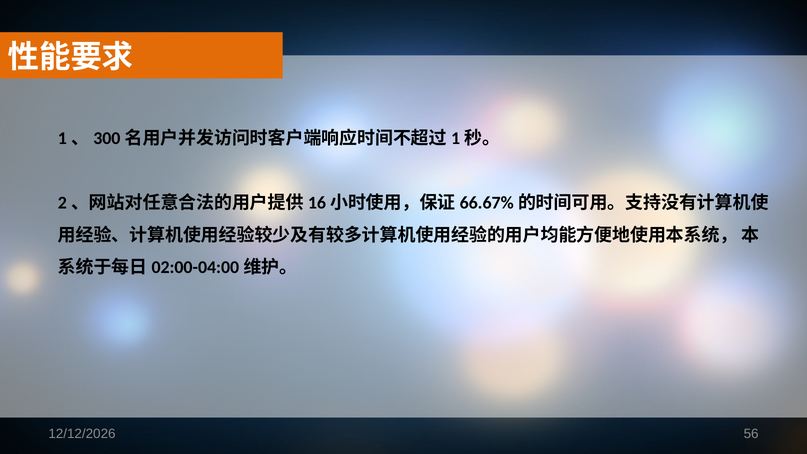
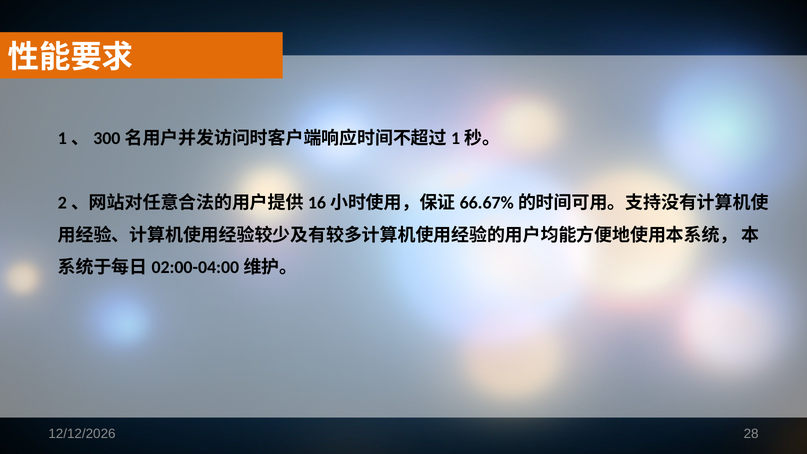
56: 56 -> 28 (751, 434)
